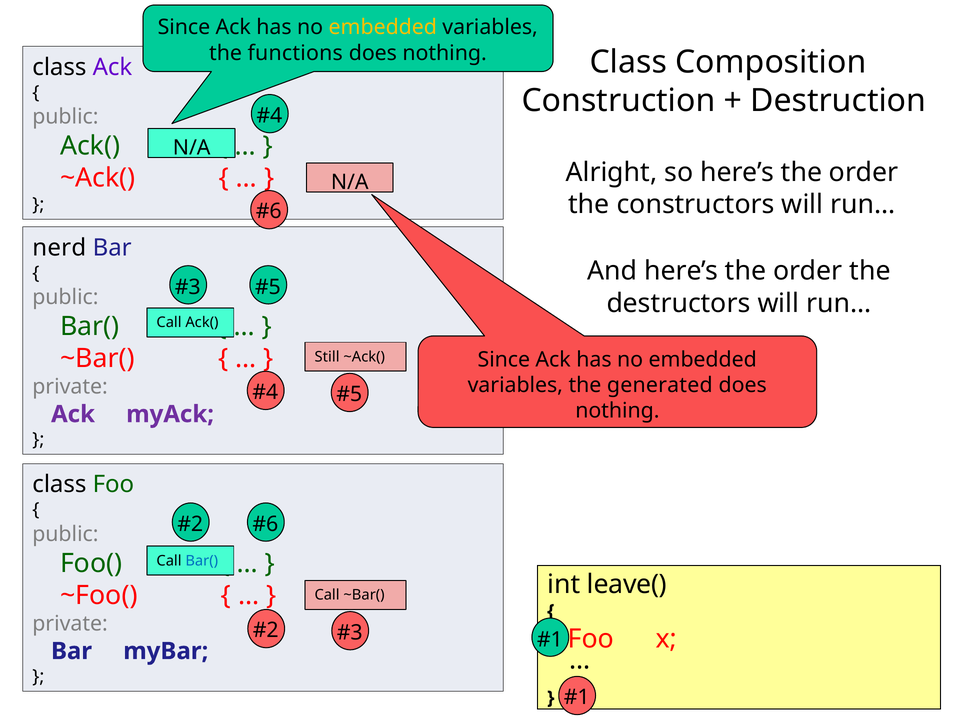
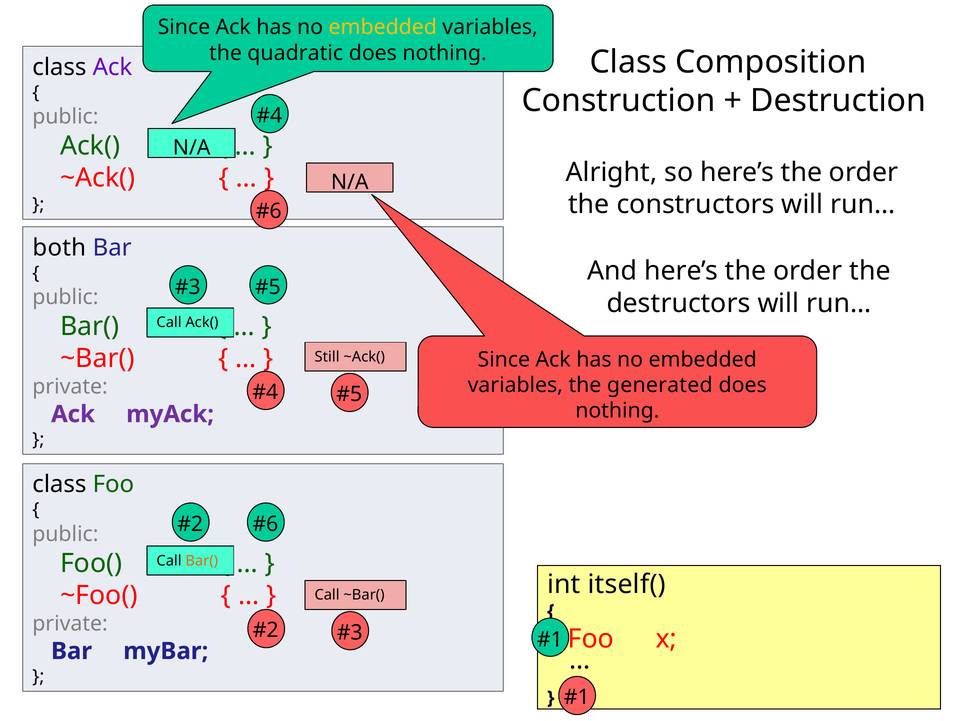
functions: functions -> quadratic (295, 53)
nerd: nerd -> both (59, 247)
Bar( colour: blue -> orange (202, 561)
leave(: leave( -> itself( (627, 584)
